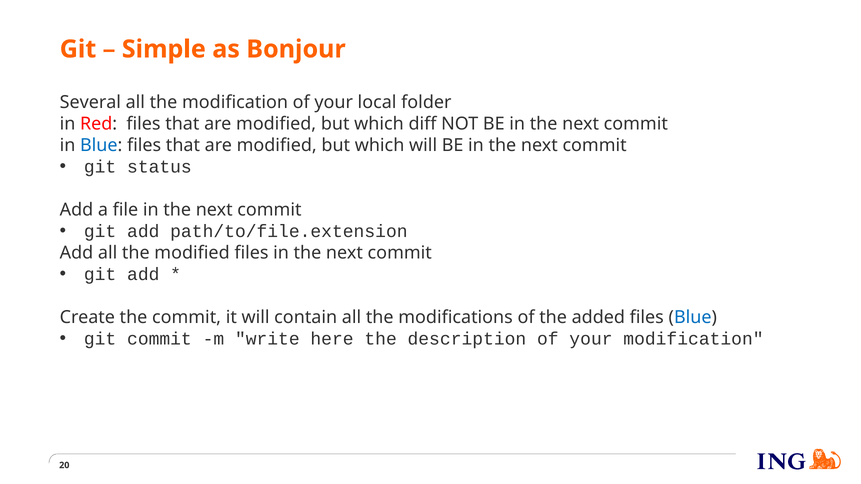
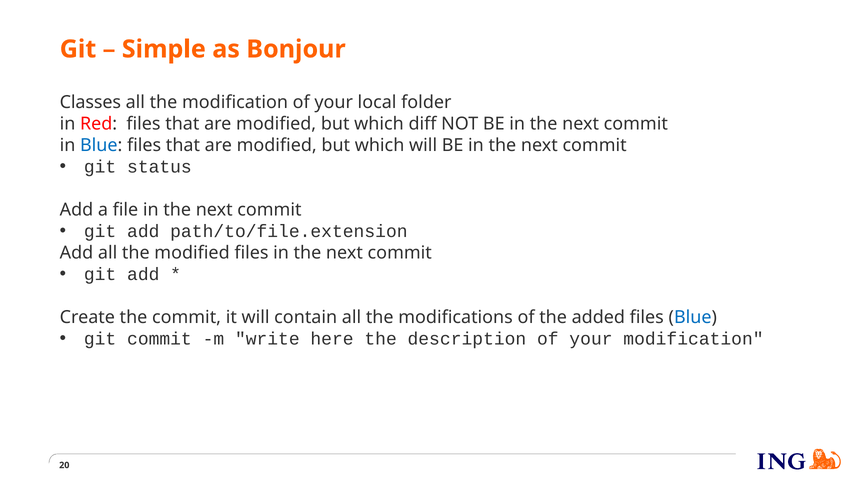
Several: Several -> Classes (90, 102)
